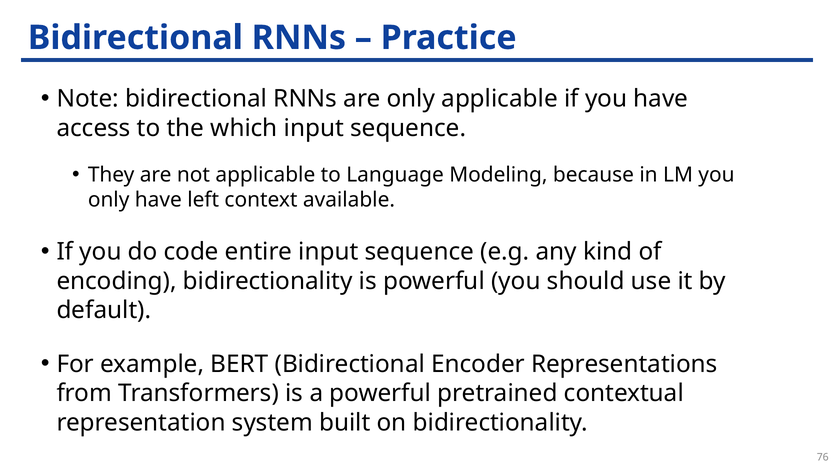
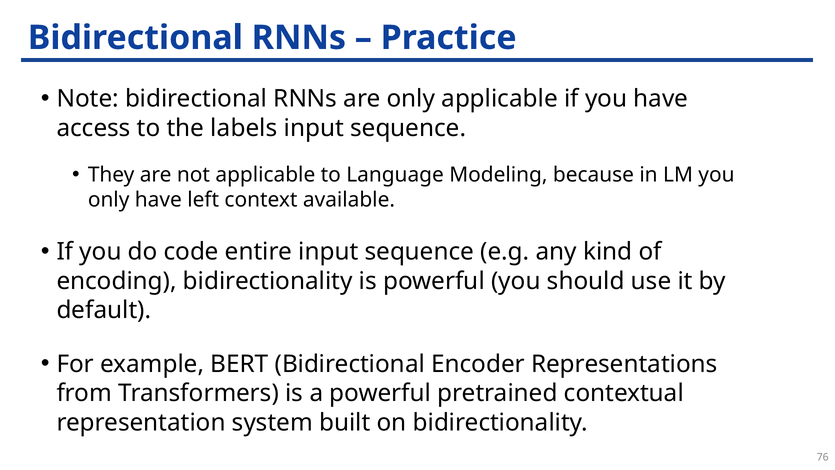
which: which -> labels (244, 128)
